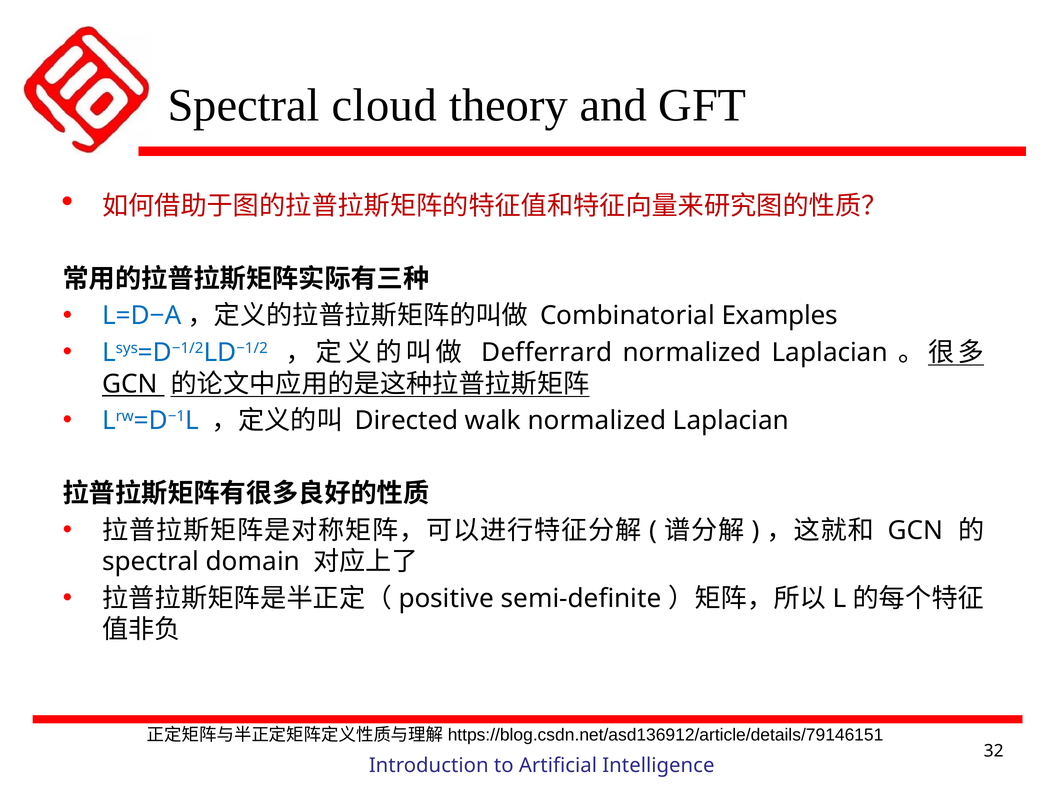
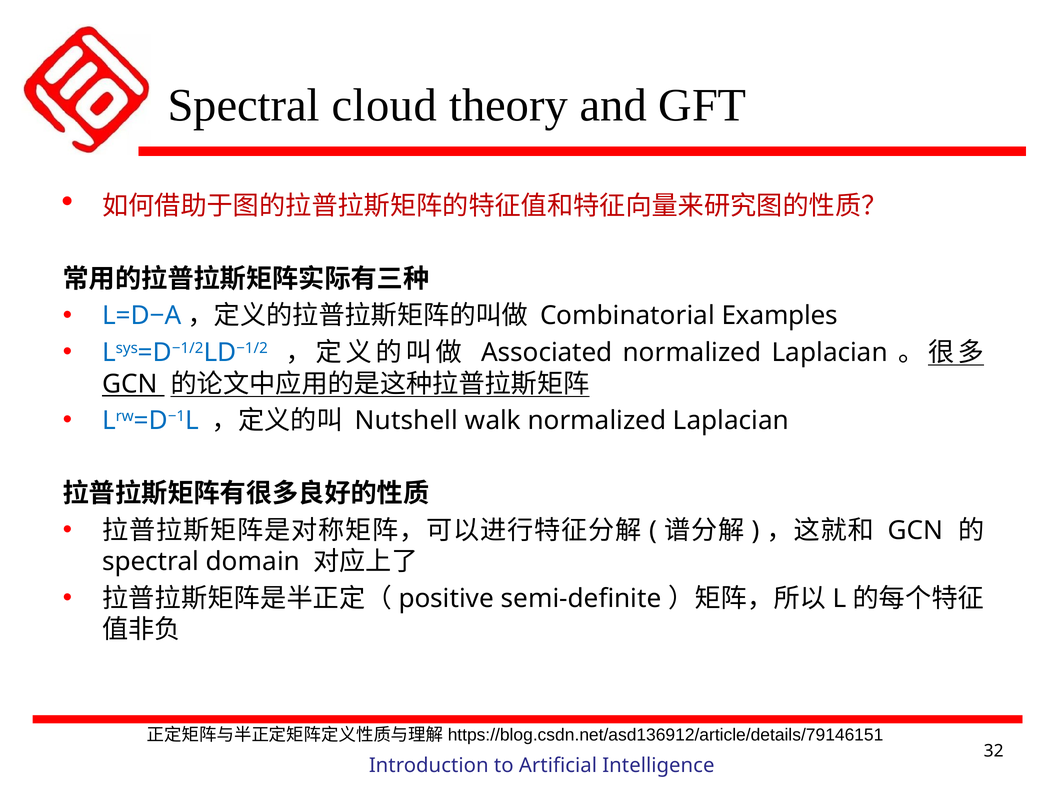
Defferrard: Defferrard -> Associated (547, 353)
Directed: Directed -> Nutshell (406, 421)
